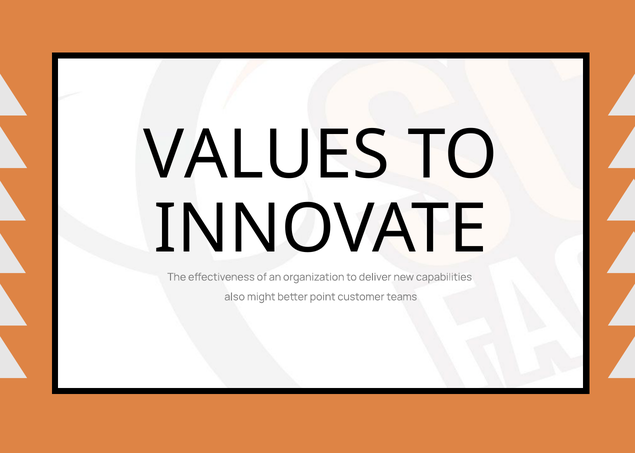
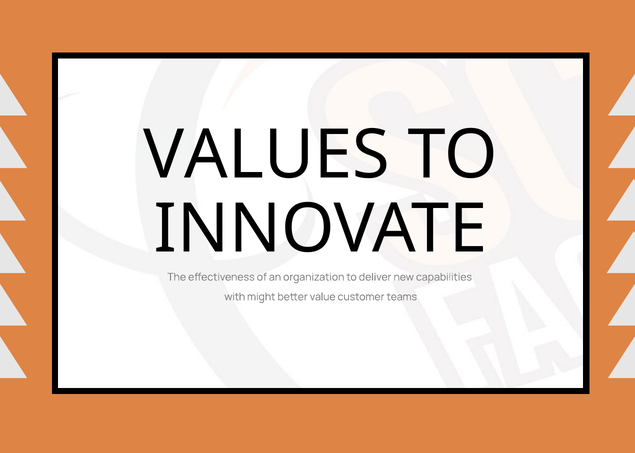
also: also -> with (235, 297)
point: point -> value (323, 297)
